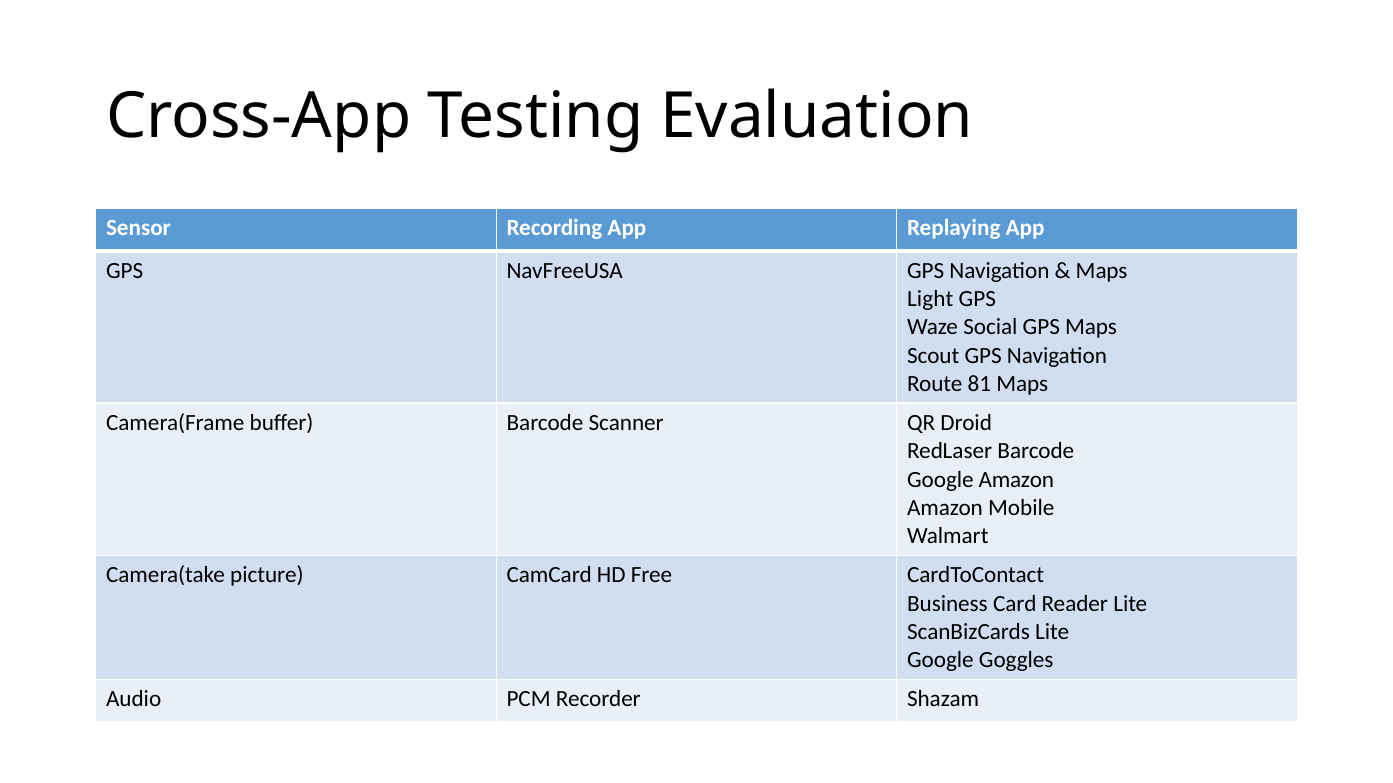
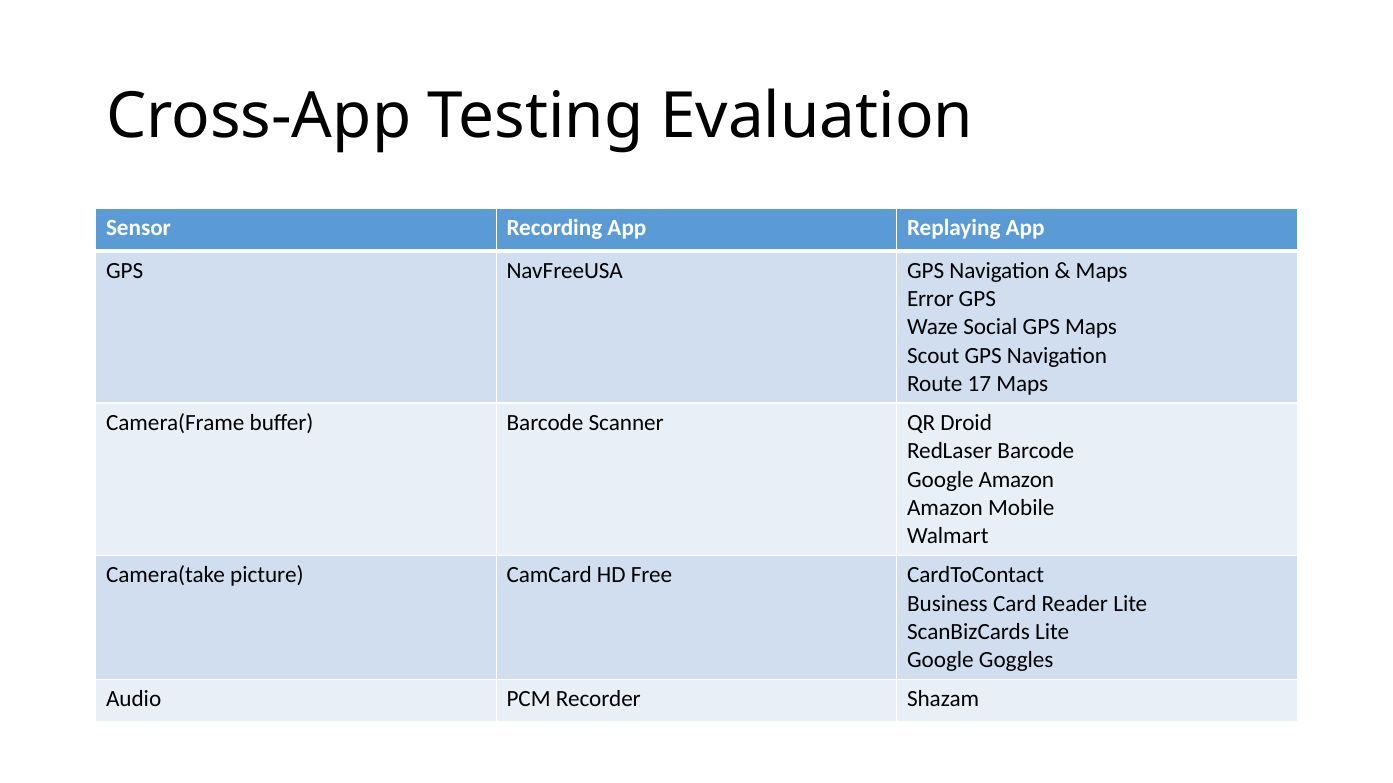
Light: Light -> Error (930, 299)
81: 81 -> 17 (979, 384)
